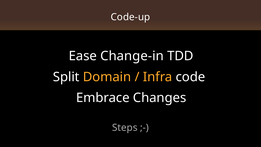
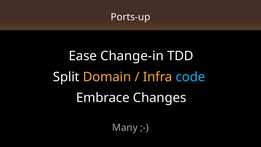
Code-up: Code-up -> Ports-up (130, 17)
code colour: white -> light blue (190, 77)
Steps: Steps -> Many (125, 128)
